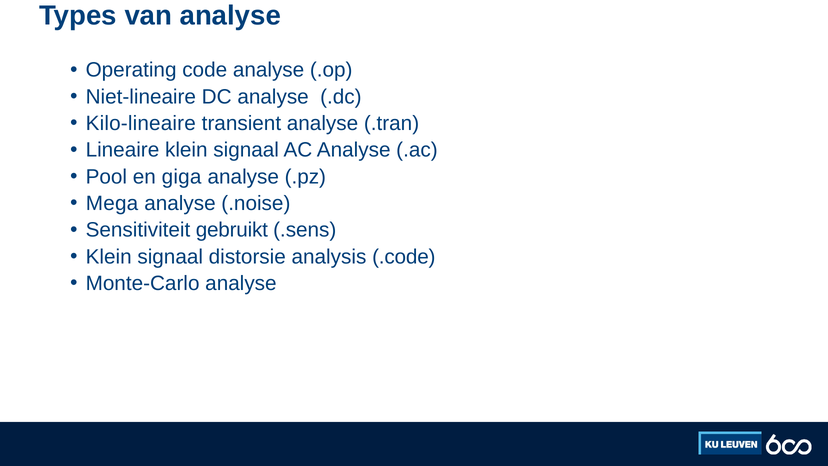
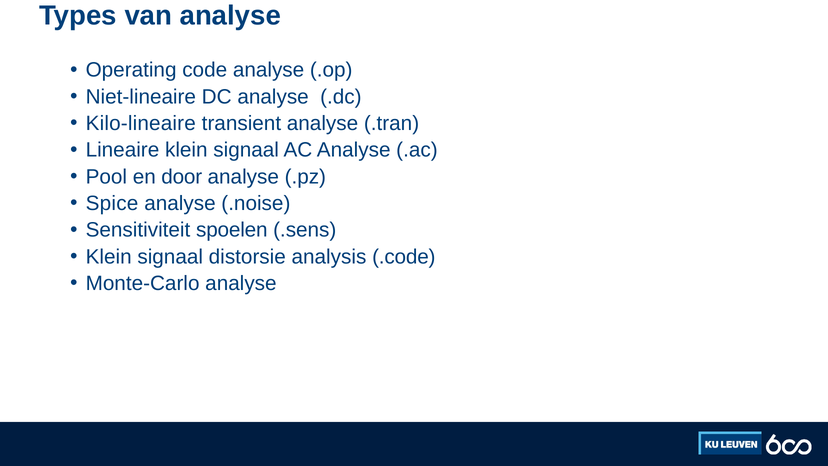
giga: giga -> door (182, 177)
Mega: Mega -> Spice (112, 203)
gebruikt: gebruikt -> spoelen (232, 230)
